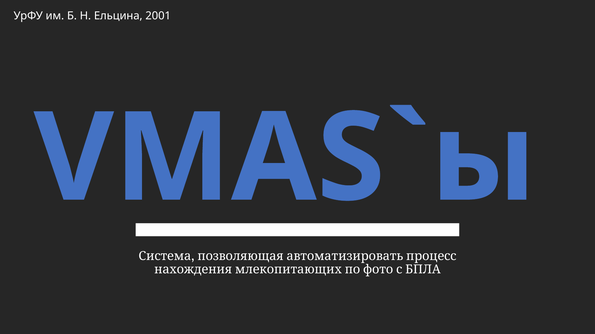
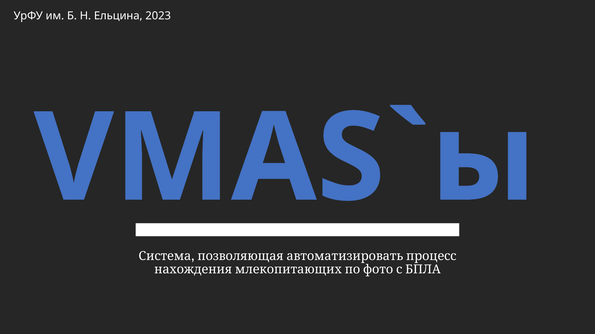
2001: 2001 -> 2023 (158, 16)
